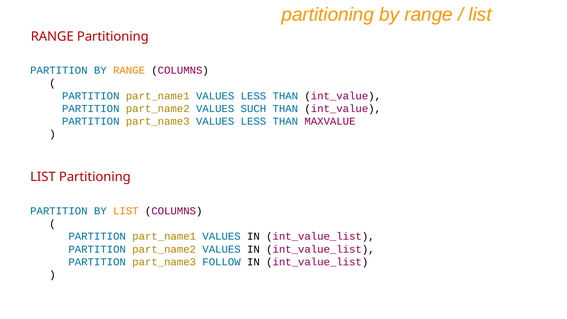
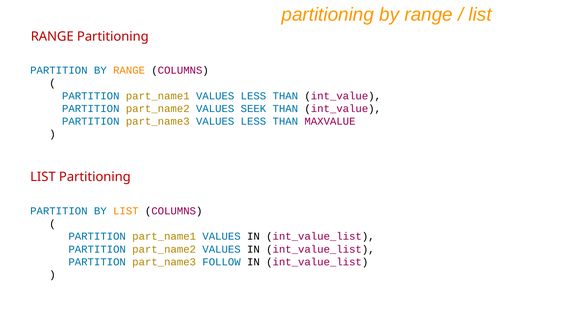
SUCH: SUCH -> SEEK (253, 109)
